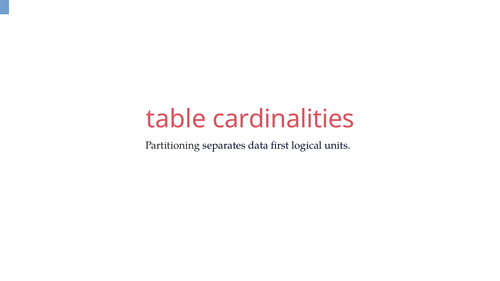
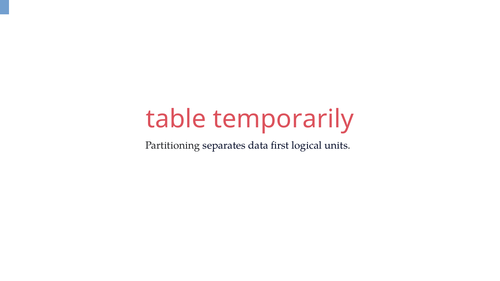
cardinalities: cardinalities -> temporarily (283, 119)
